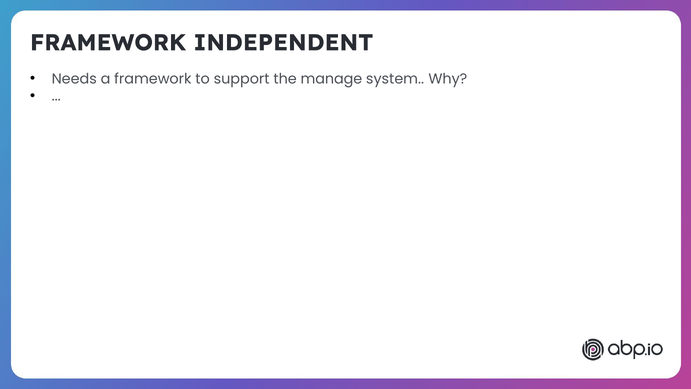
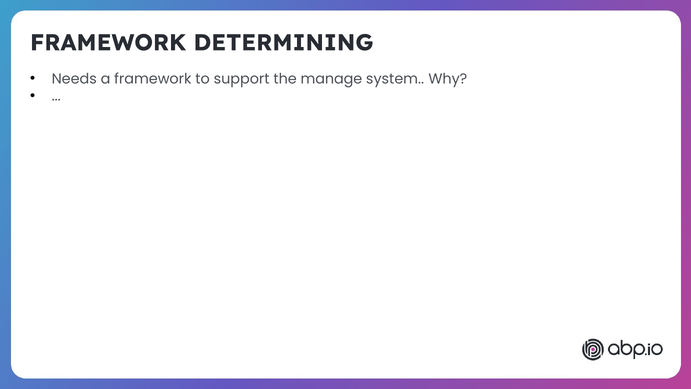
INDEPENDENT: INDEPENDENT -> DETERMINING (283, 43)
